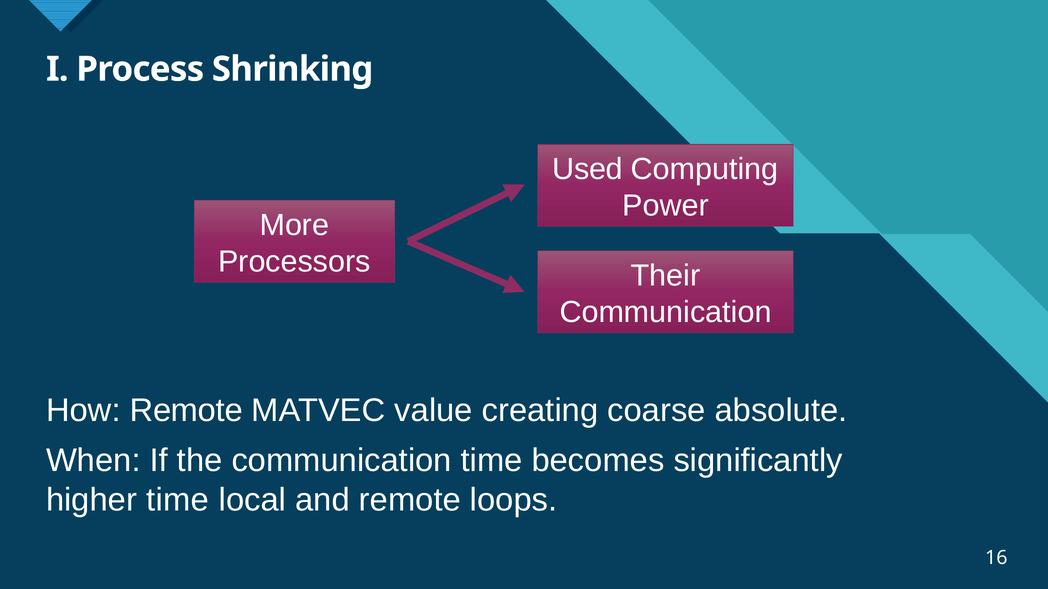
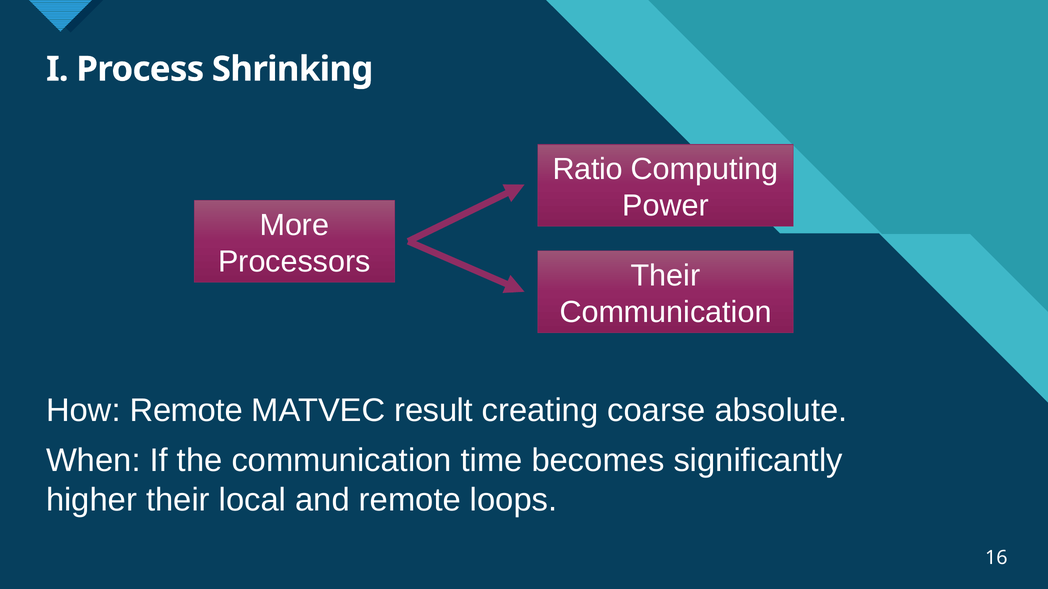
Used: Used -> Ratio (588, 169)
value: value -> result (434, 411)
higher time: time -> their (178, 500)
